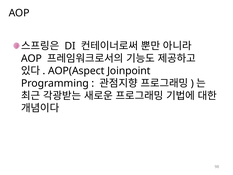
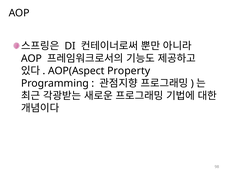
Joinpoint: Joinpoint -> Property (129, 71)
